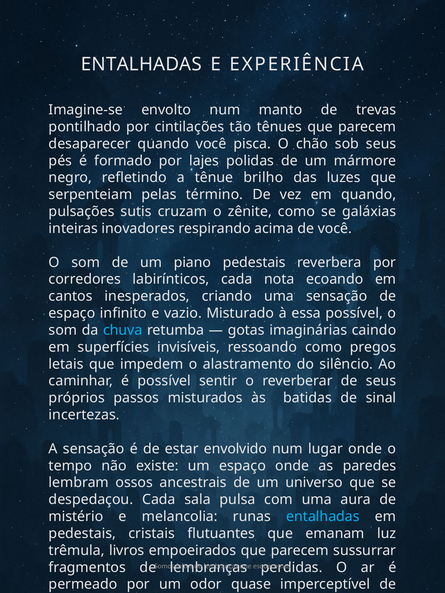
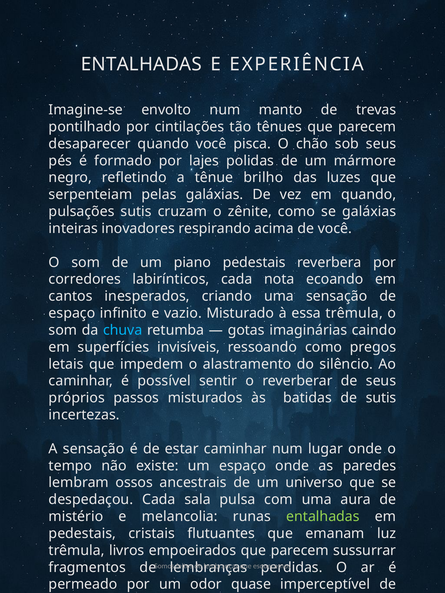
pelas término: término -> galáxias (215, 195)
essa possível: possível -> trêmula (354, 313)
de sinal: sinal -> sutis (381, 398)
estar envolvido: envolvido -> caminhar (235, 449)
entalhadas colour: light blue -> light green (323, 517)
